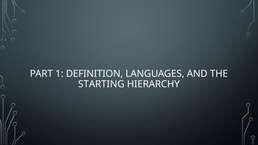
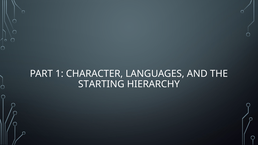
DEFINITION: DEFINITION -> CHARACTER (94, 74)
